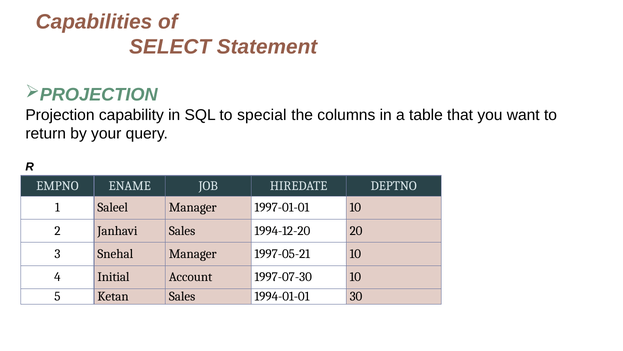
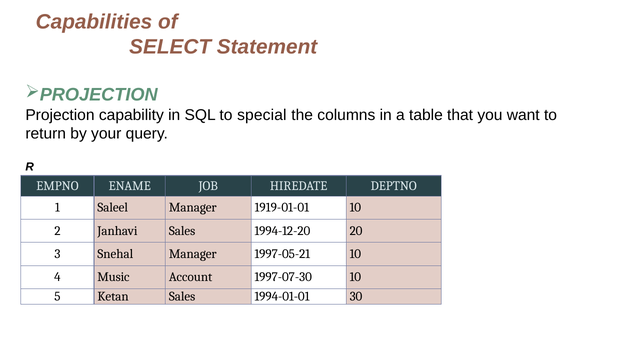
1997-01-01: 1997-01-01 -> 1919-01-01 (282, 207)
Initial: Initial -> Music (113, 277)
